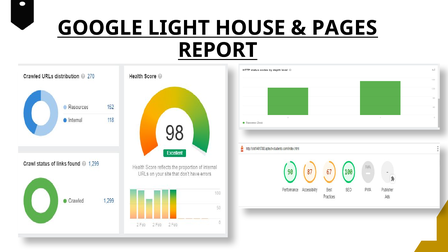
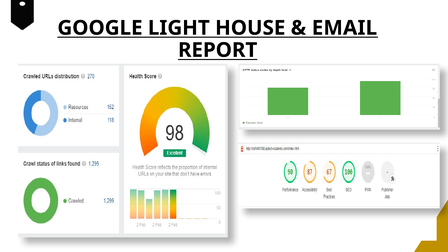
PAGES: PAGES -> EMAIL (344, 28)
